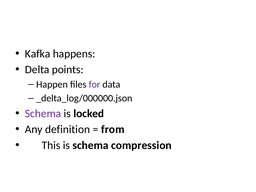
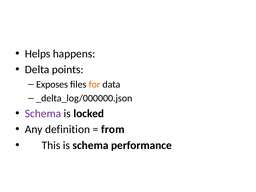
Kafka: Kafka -> Helps (38, 54)
Happen: Happen -> Exposes (52, 84)
for colour: purple -> orange (94, 84)
compression: compression -> performance (141, 145)
